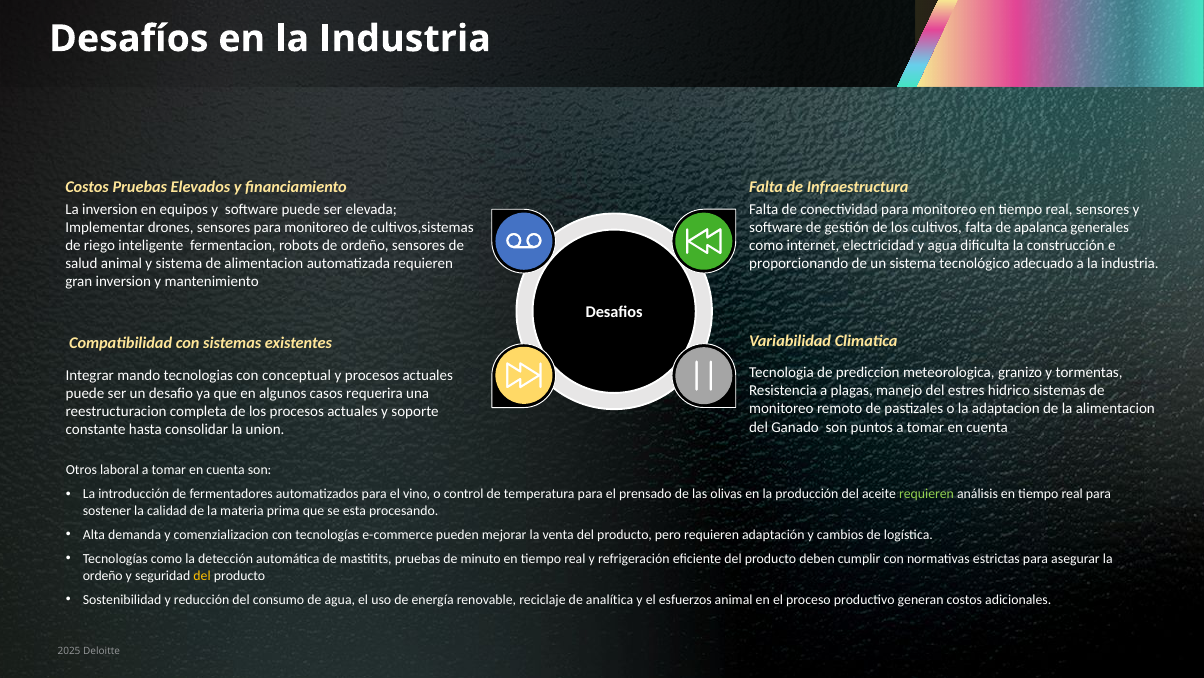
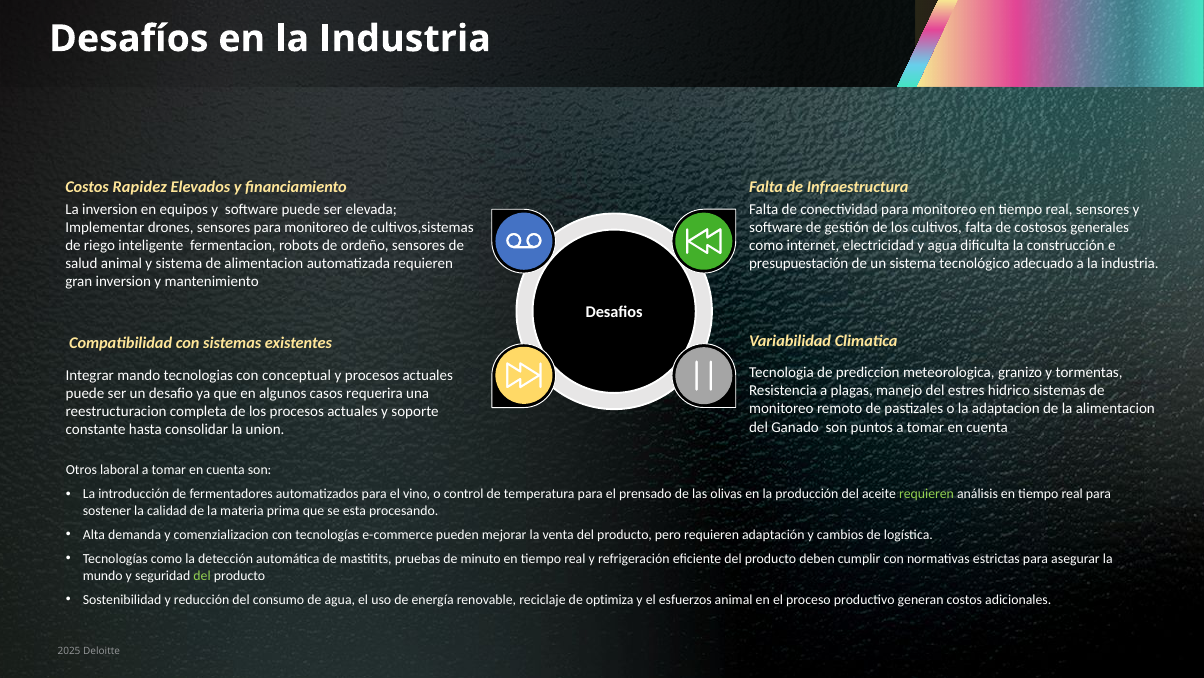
Costos Pruebas: Pruebas -> Rapidez (140, 187)
apalanca: apalanca -> costosos (1041, 227)
proporcionando: proporcionando -> presupuestación (799, 263)
ordeño: ordeño -> mundo (103, 575)
del colour: yellow -> light green (202, 575)
analítica: analítica -> optimiza (610, 599)
